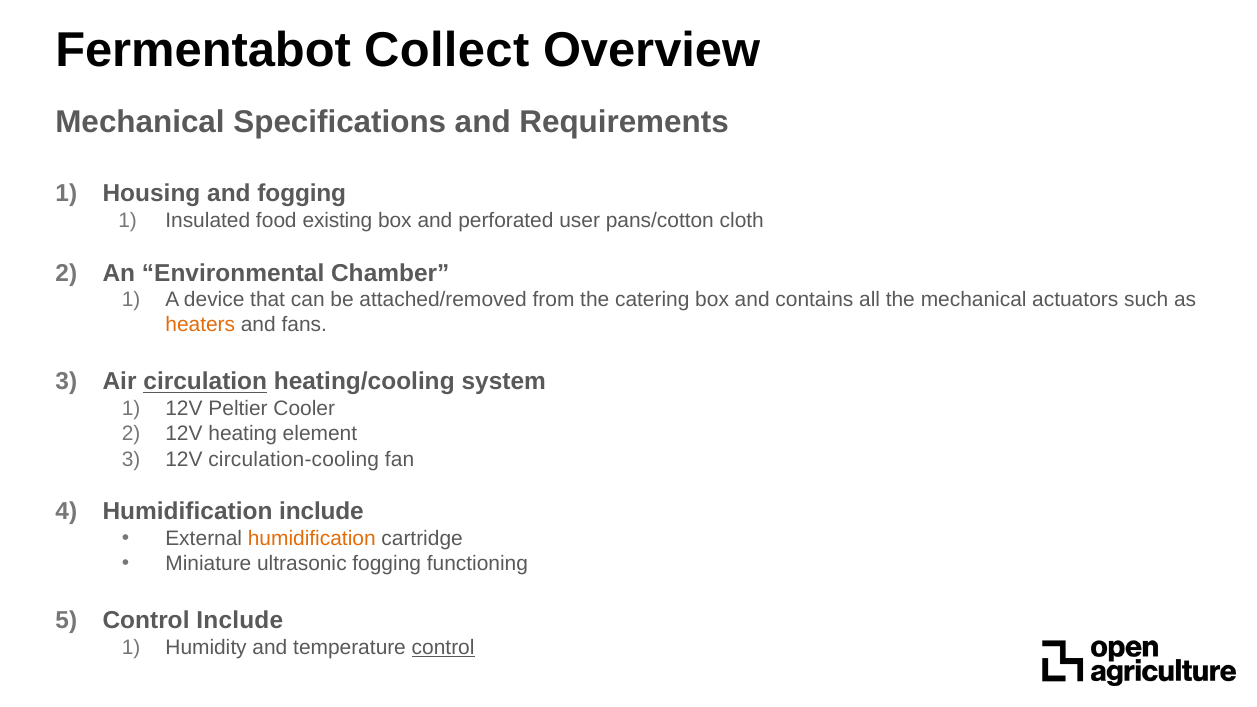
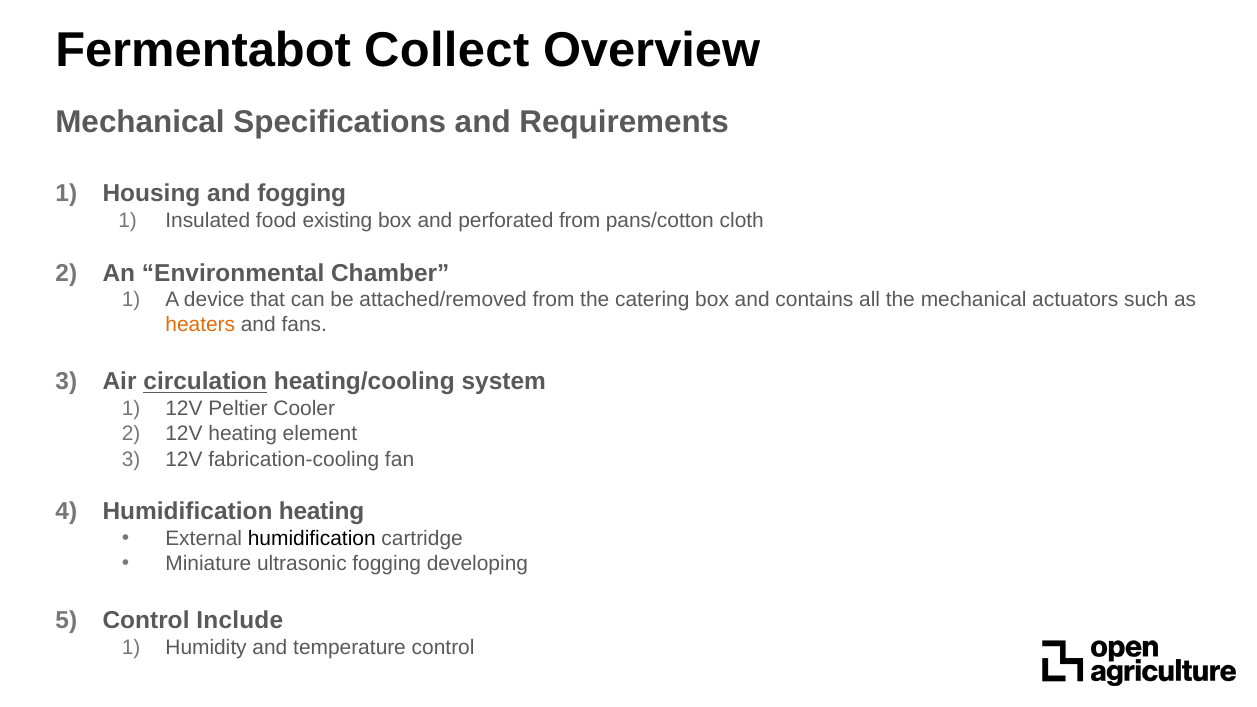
perforated user: user -> from (580, 220)
circulation-cooling: circulation-cooling -> fabrication-cooling (294, 459)
Humidification include: include -> heating (322, 512)
humidification colour: orange -> black (312, 539)
functioning: functioning -> developing (477, 564)
control underline: present -> none (443, 648)
